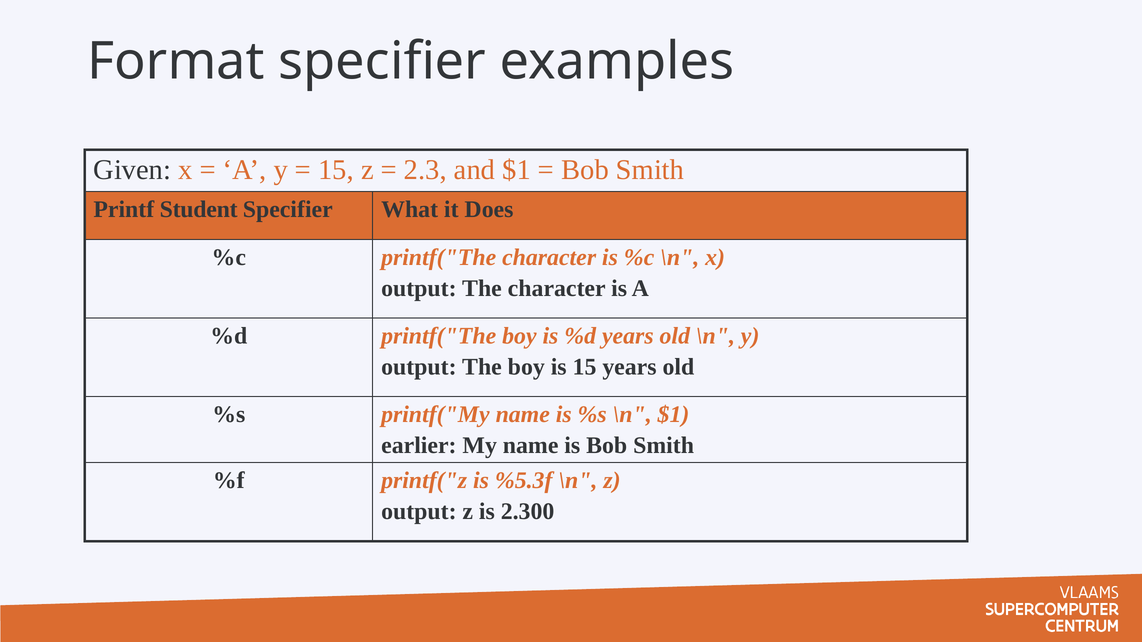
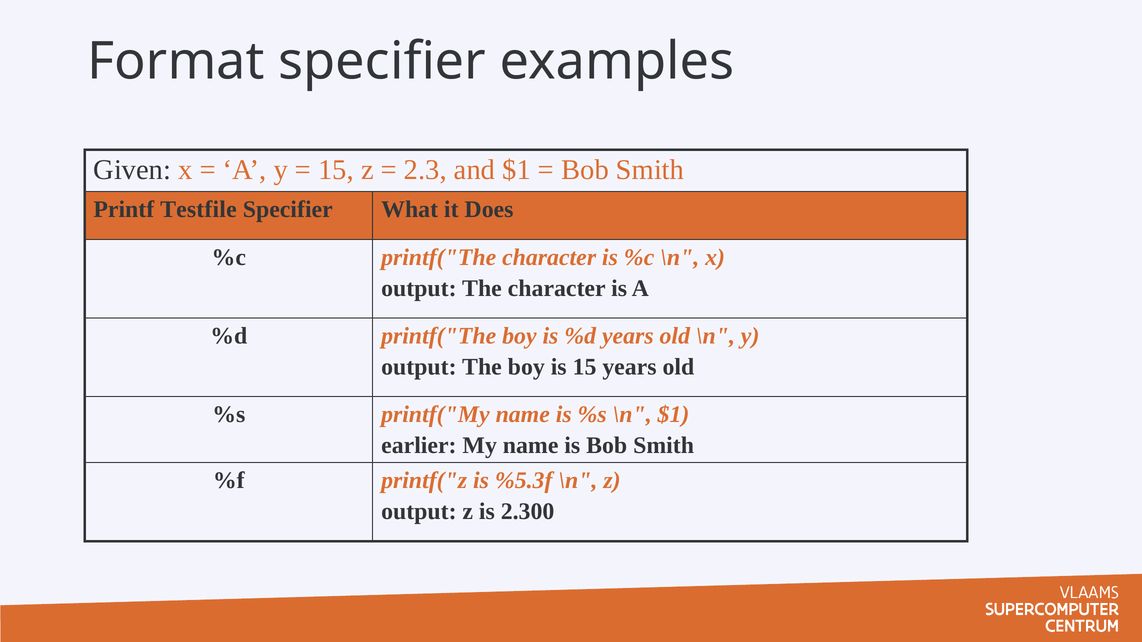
Student: Student -> Testfile (198, 209)
